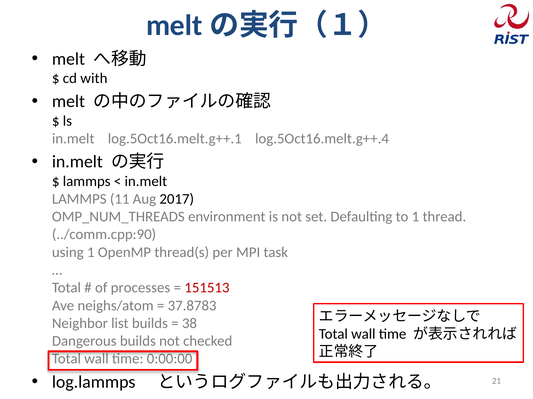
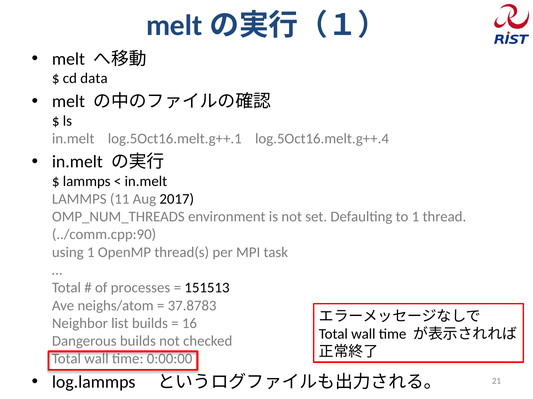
with: with -> data (94, 78)
151513 colour: red -> black (207, 288)
38: 38 -> 16 (189, 324)
